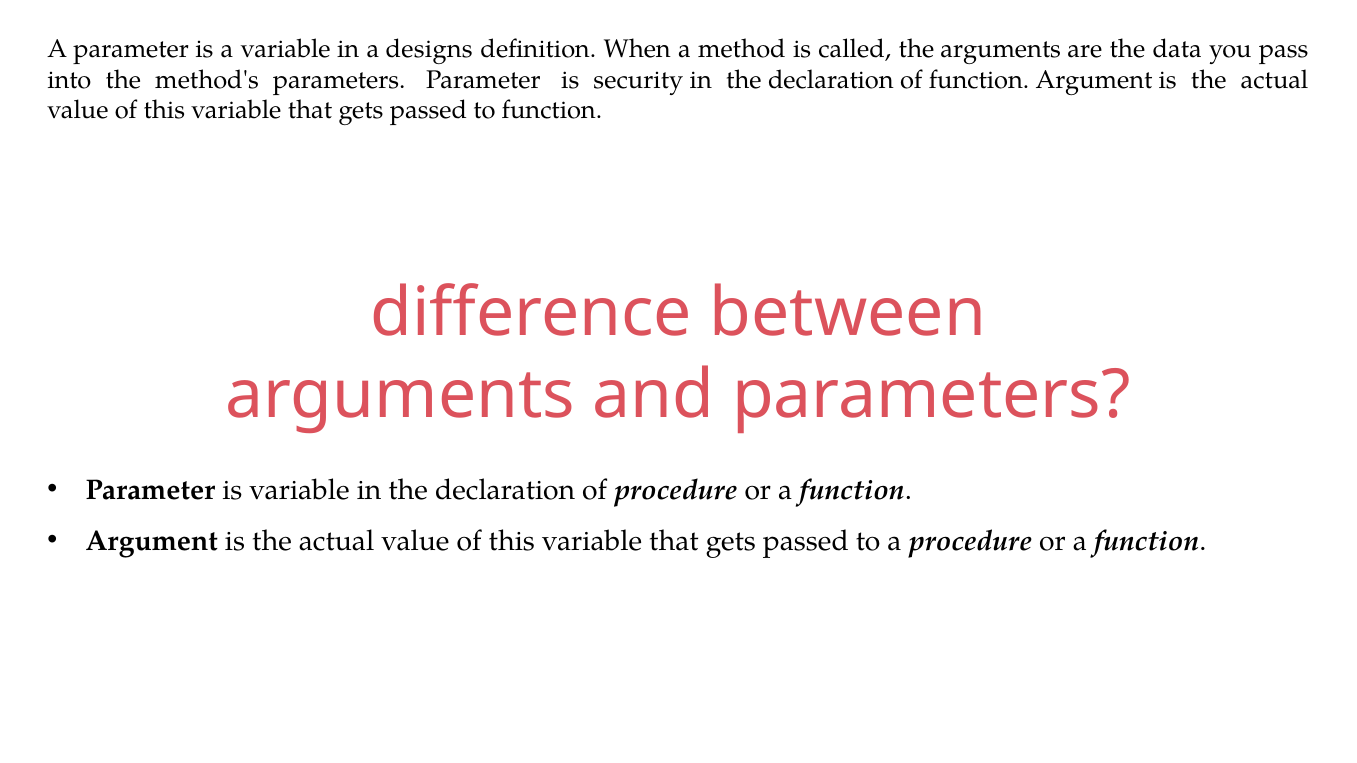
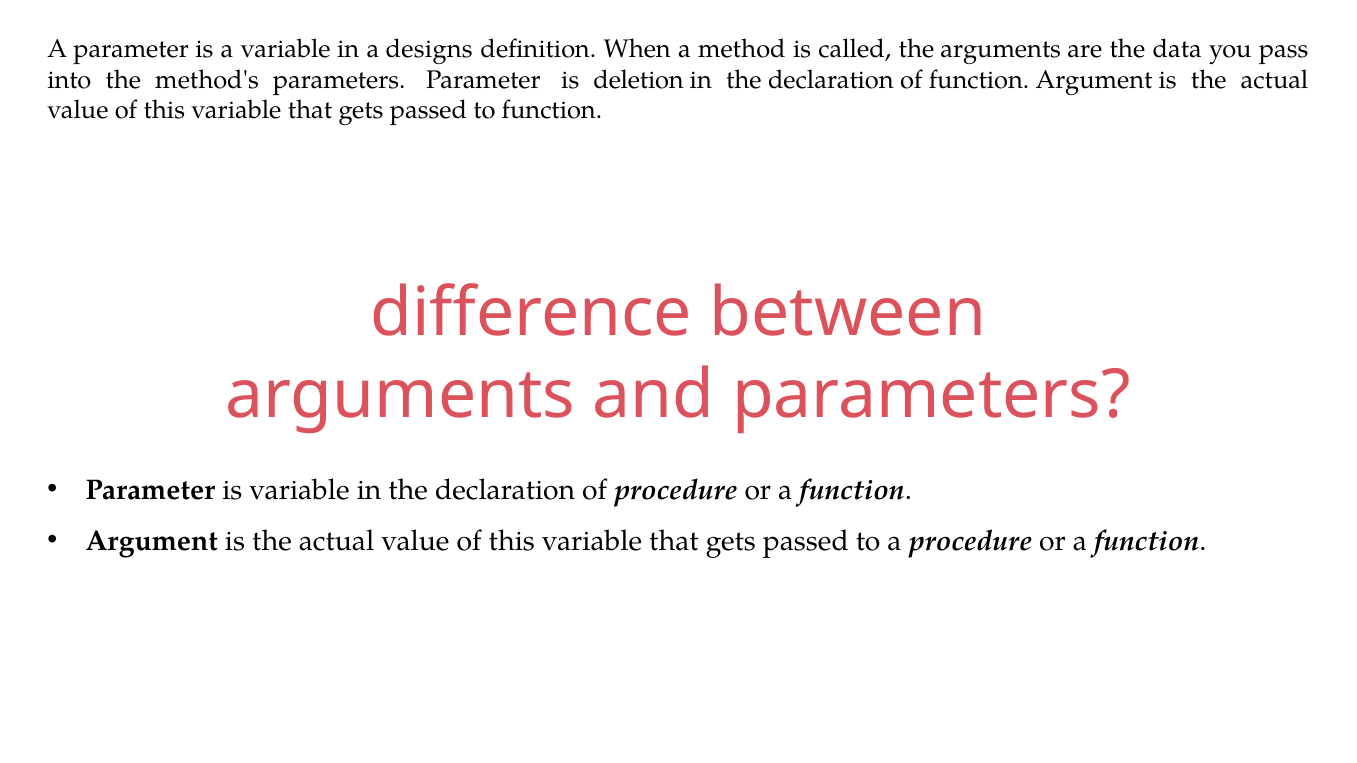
security: security -> deletion (639, 80)
